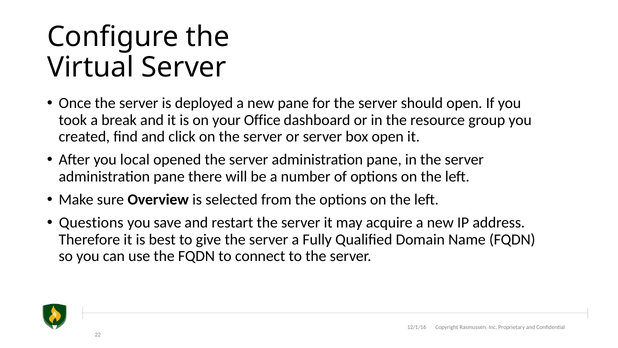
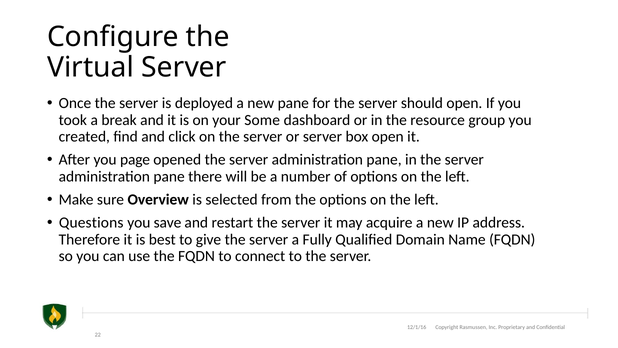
Office: Office -> Some (262, 120)
local: local -> page (135, 160)
